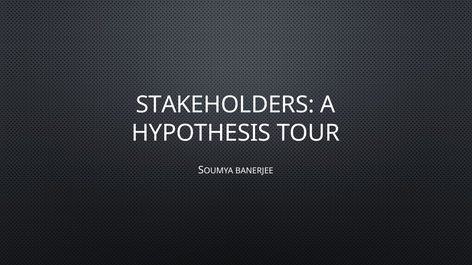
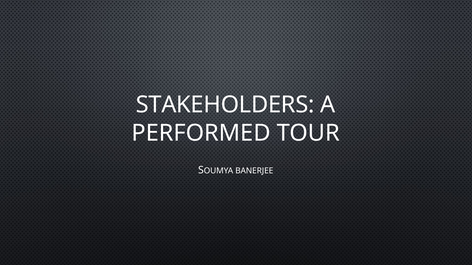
HYPOTHESIS: HYPOTHESIS -> PERFORMED (201, 133)
